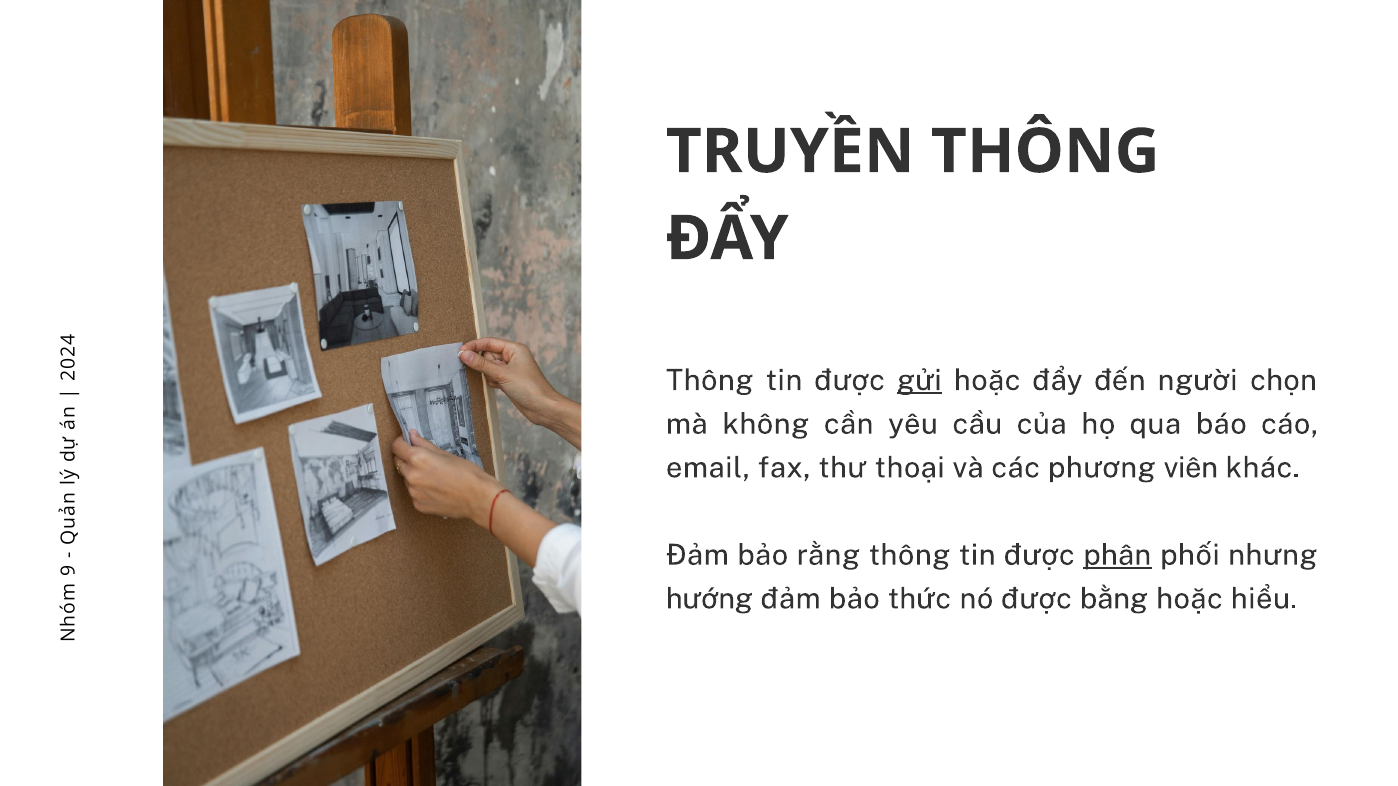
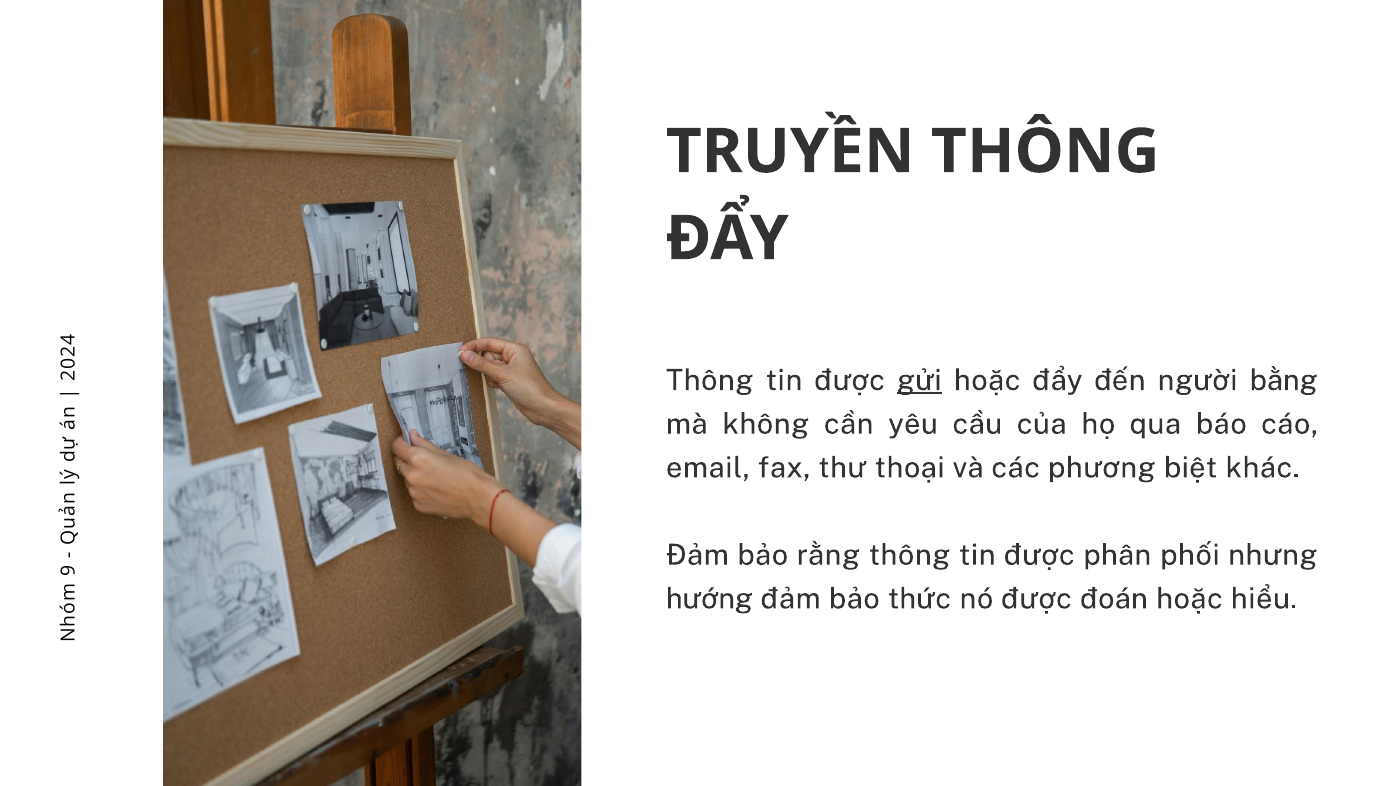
chọn: chọn -> bằng (1284, 381)
viên: viên -> biệt (1191, 468)
phân underline: present -> none (1117, 555)
bằng: bằng -> đoán (1114, 599)
